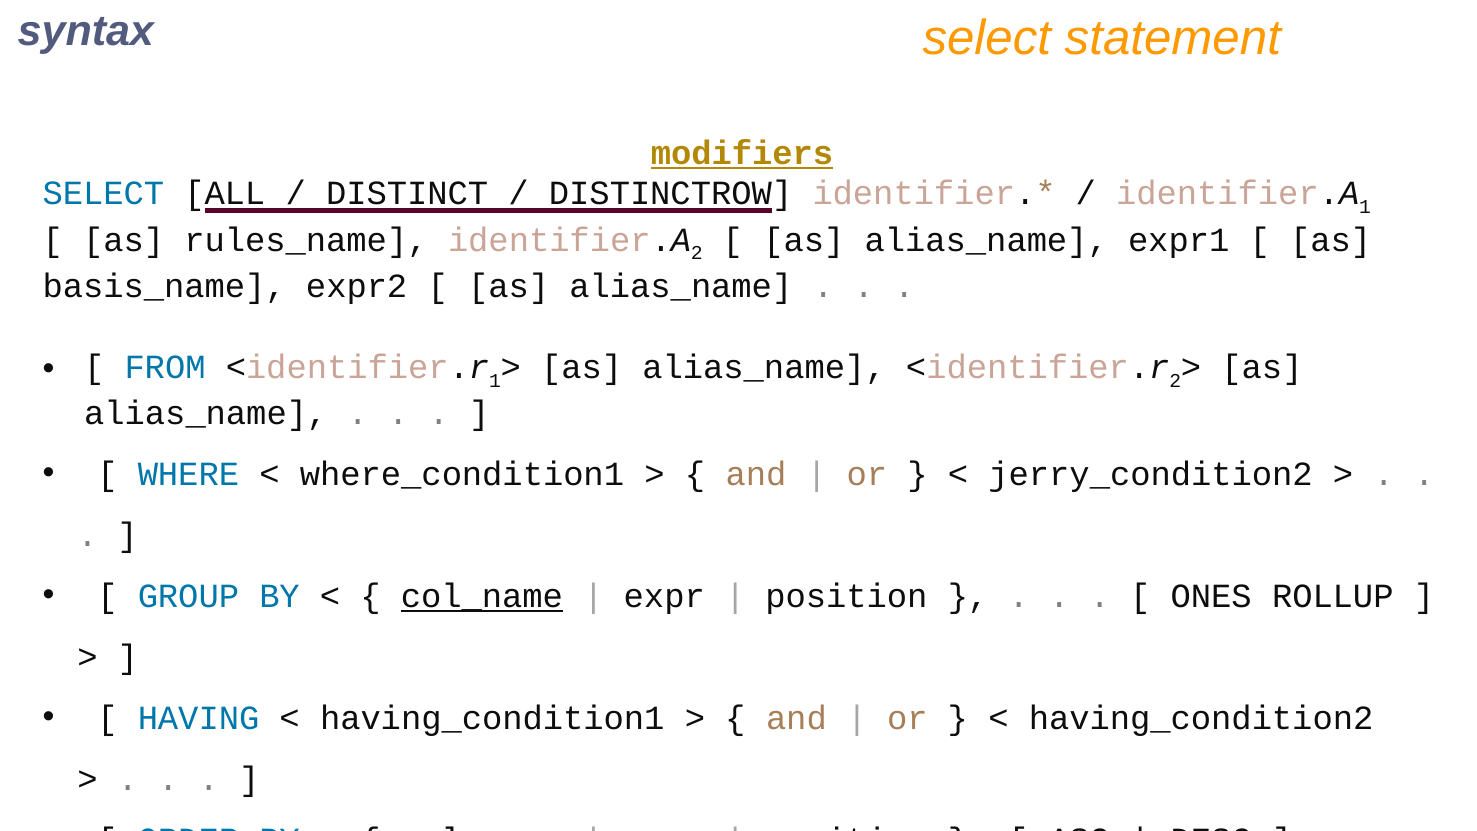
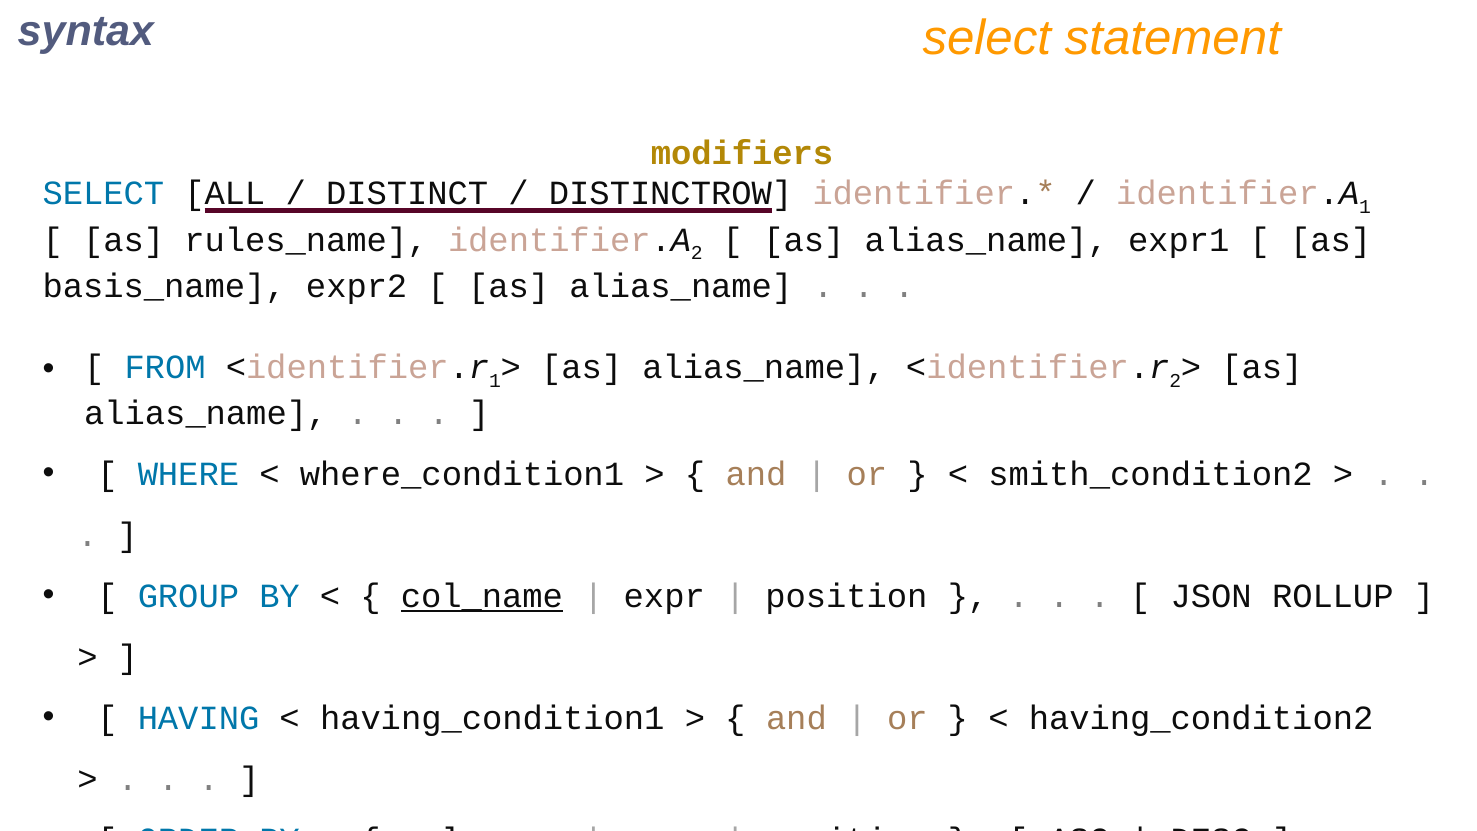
modifiers underline: present -> none (742, 153)
jerry_condition2: jerry_condition2 -> smith_condition2 (1151, 474)
ONES: ONES -> JSON (1211, 596)
